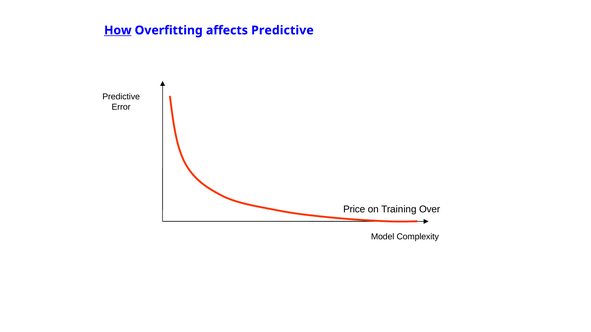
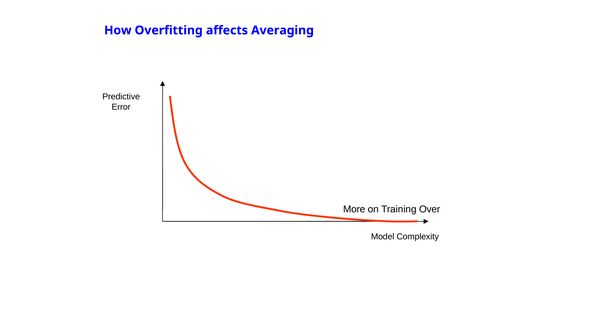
How underline: present -> none (118, 30)
affects Predictive: Predictive -> Averaging (282, 30)
Price: Price -> More (354, 209)
